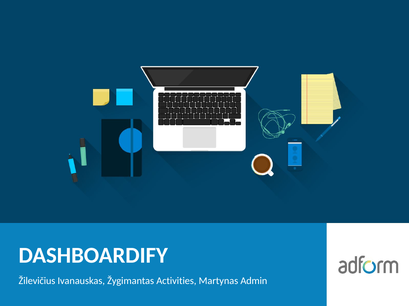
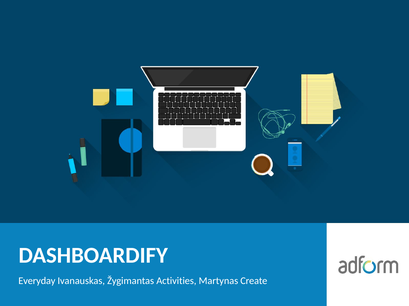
Žilevičius: Žilevičius -> Everyday (37, 281)
Admin: Admin -> Create (254, 281)
